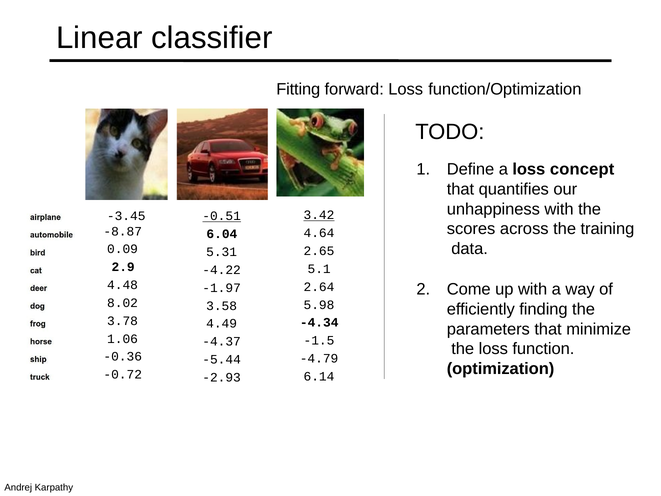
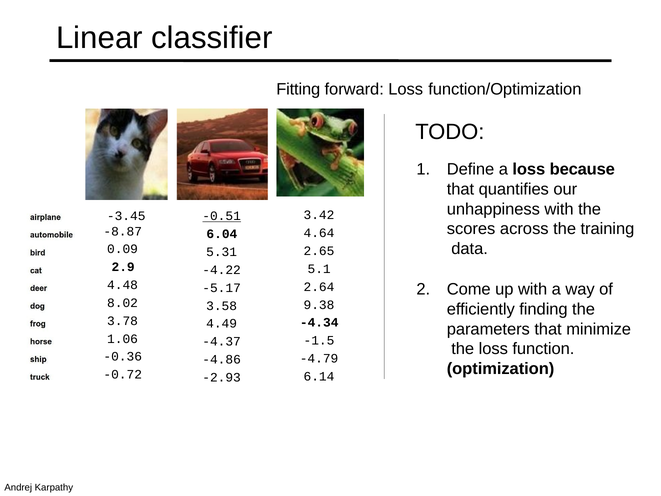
concept: concept -> because (582, 169)
3.42 underline: present -> none (319, 215)
-1.97: -1.97 -> -5.17 (222, 288)
5.98: 5.98 -> 9.38 (319, 305)
-5.44: -5.44 -> -4.86 (222, 359)
